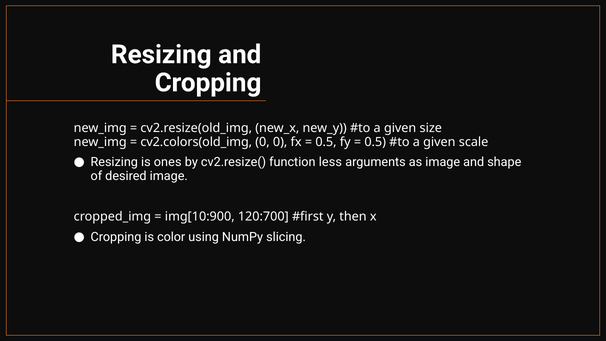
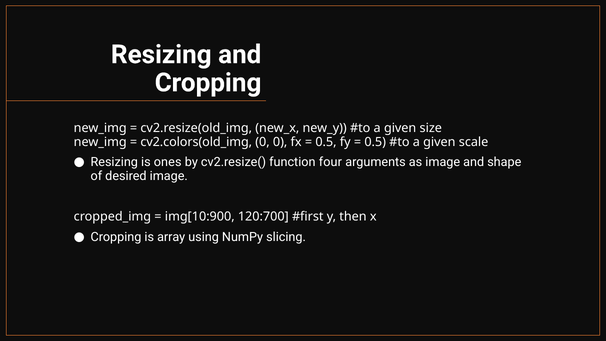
less: less -> four (330, 162)
color: color -> array (171, 237)
